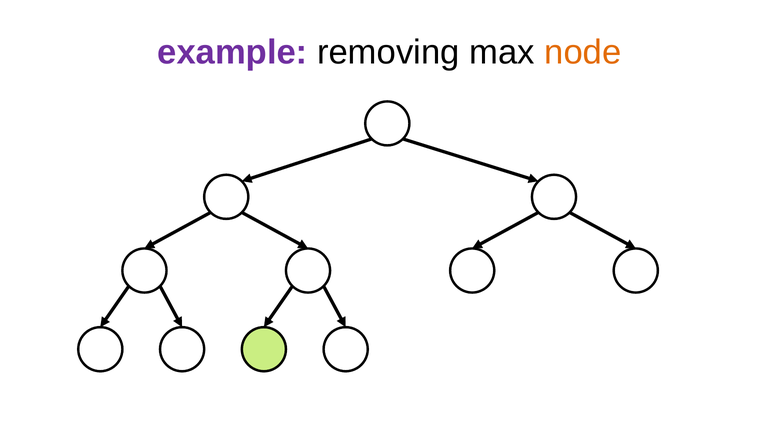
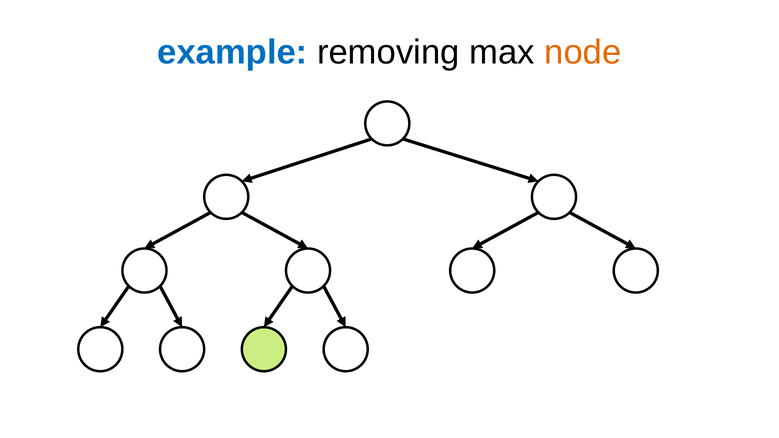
example colour: purple -> blue (232, 53)
